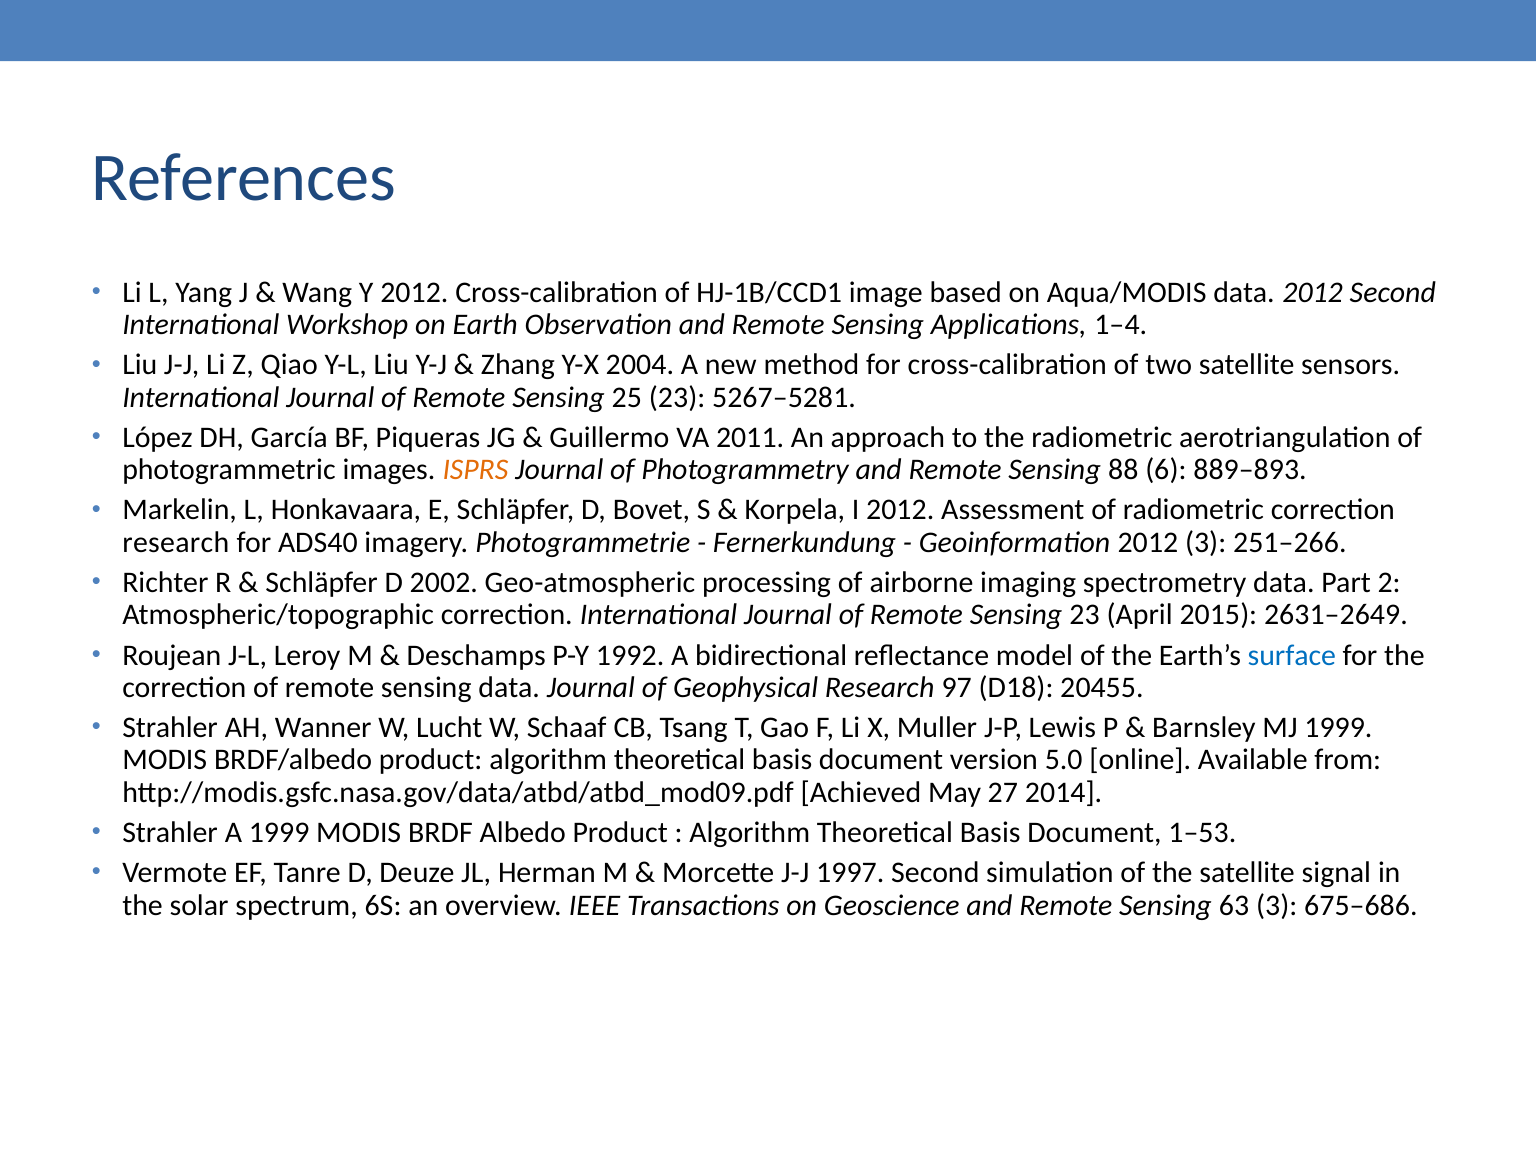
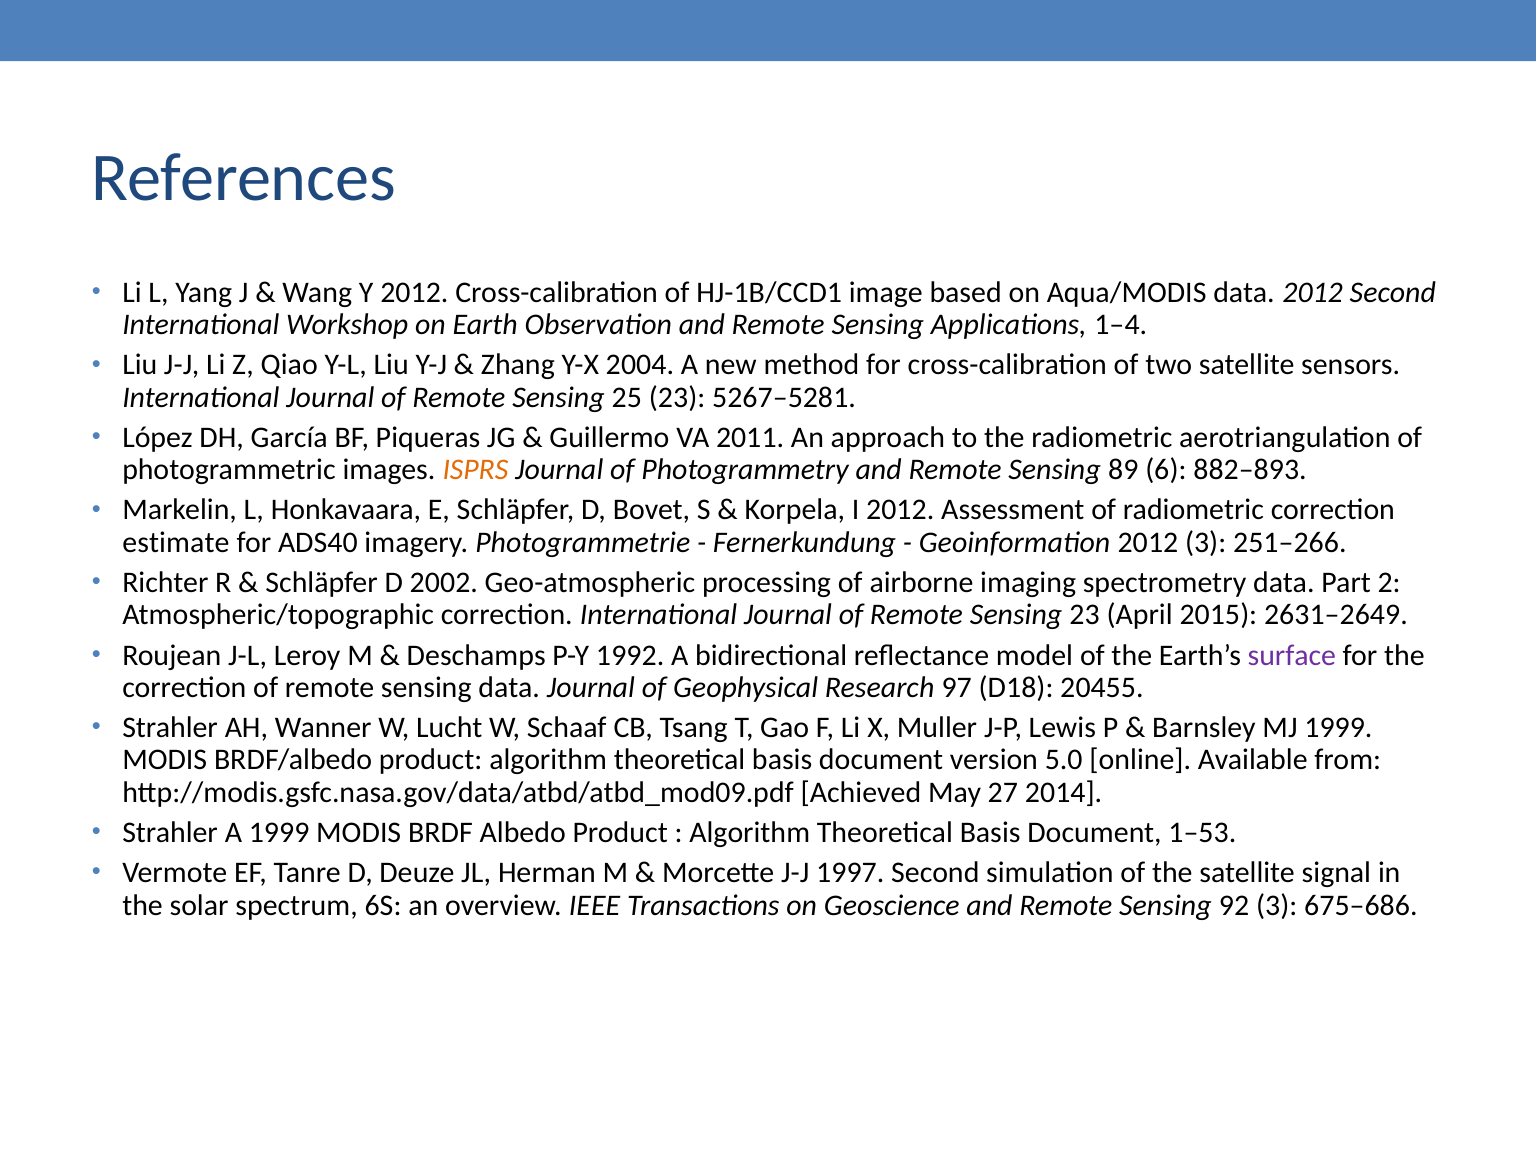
88: 88 -> 89 (1123, 470)
889–893: 889–893 -> 882–893 (1250, 470)
research: research -> estimate (176, 542)
surface colour: blue -> purple (1292, 655)
63: 63 -> 92 (1234, 905)
